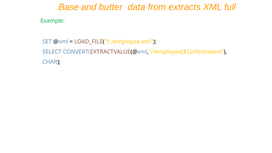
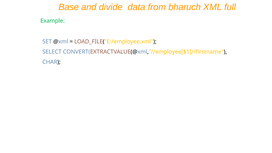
butter: butter -> divide (111, 7)
extracts: extracts -> bharuch (185, 7)
